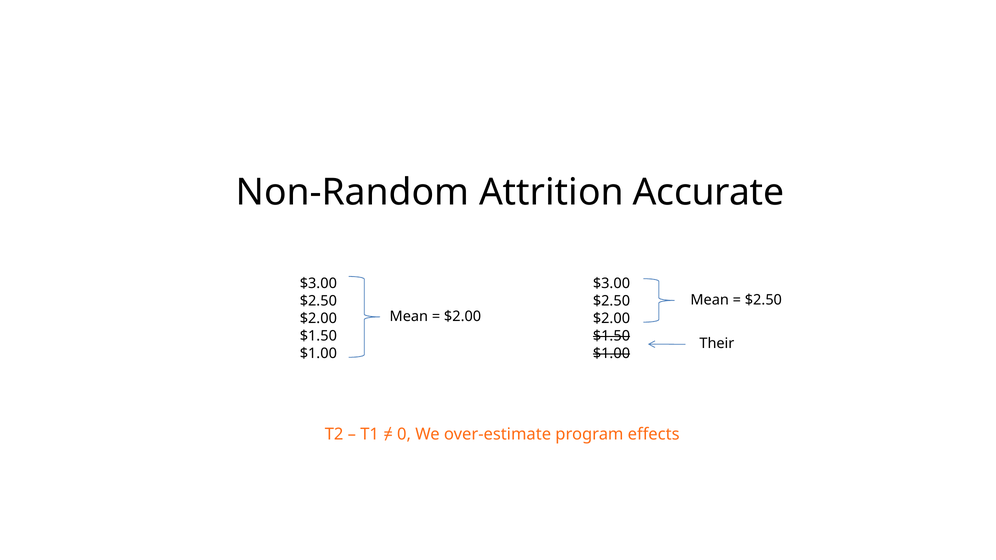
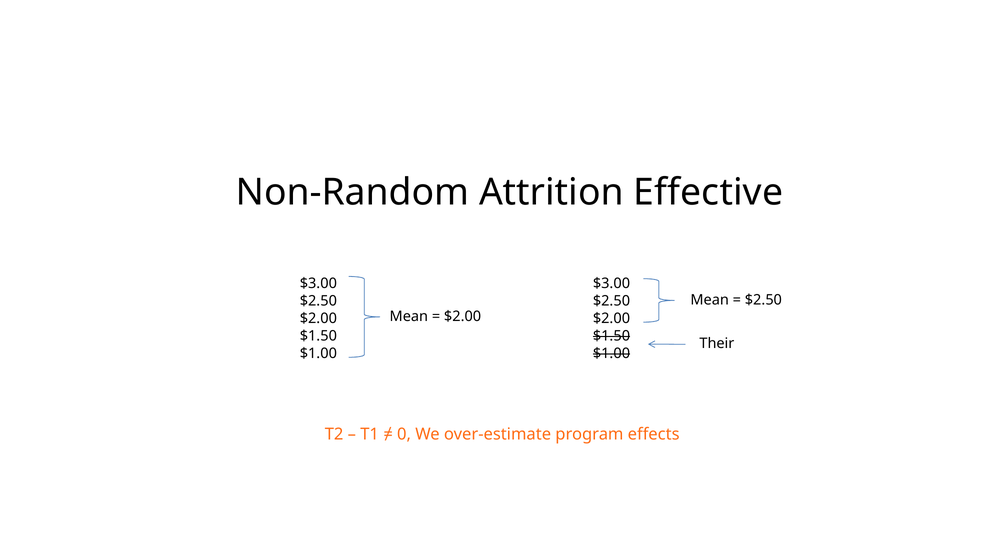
Accurate: Accurate -> Effective (708, 193)
